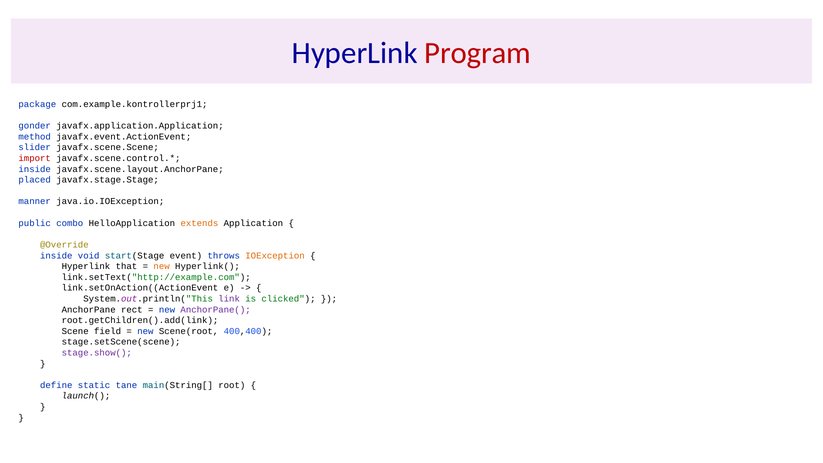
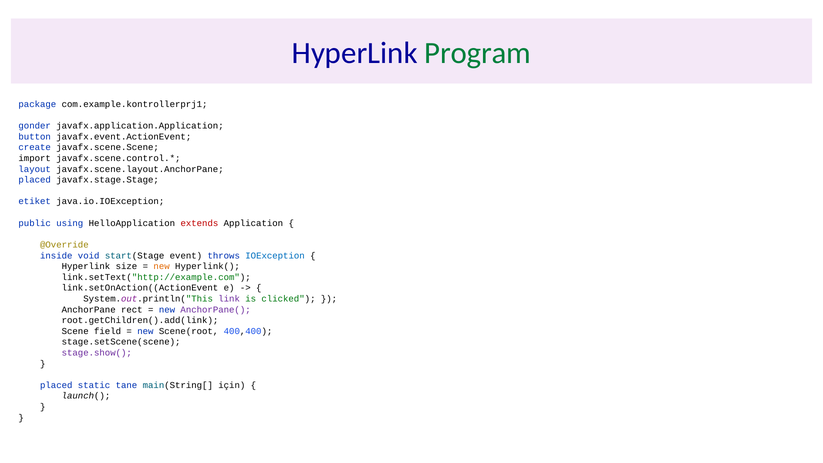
Program colour: red -> green (478, 53)
method: method -> button (35, 137)
slider: slider -> create (35, 147)
import colour: red -> black (35, 158)
inside: inside -> layout (35, 169)
manner: manner -> etiket (35, 201)
combo: combo -> using (70, 223)
extends colour: orange -> red (199, 223)
IOException colour: orange -> blue (275, 256)
that: that -> size (126, 266)
define: define -> placed (56, 385)
root: root -> için (232, 385)
